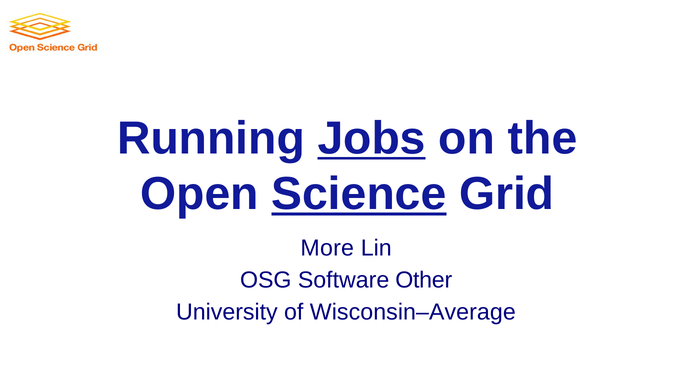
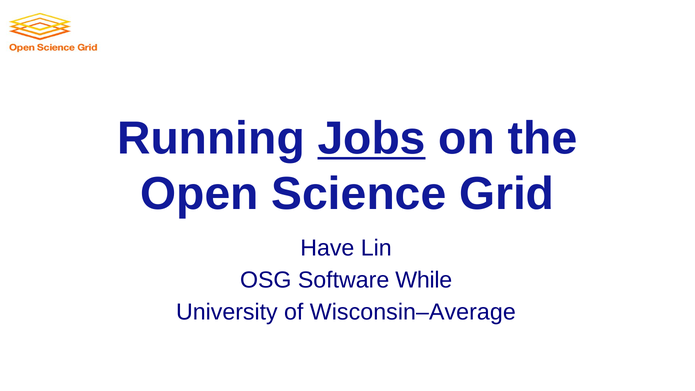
Science underline: present -> none (359, 194)
More: More -> Have (327, 248)
Other: Other -> While (424, 280)
